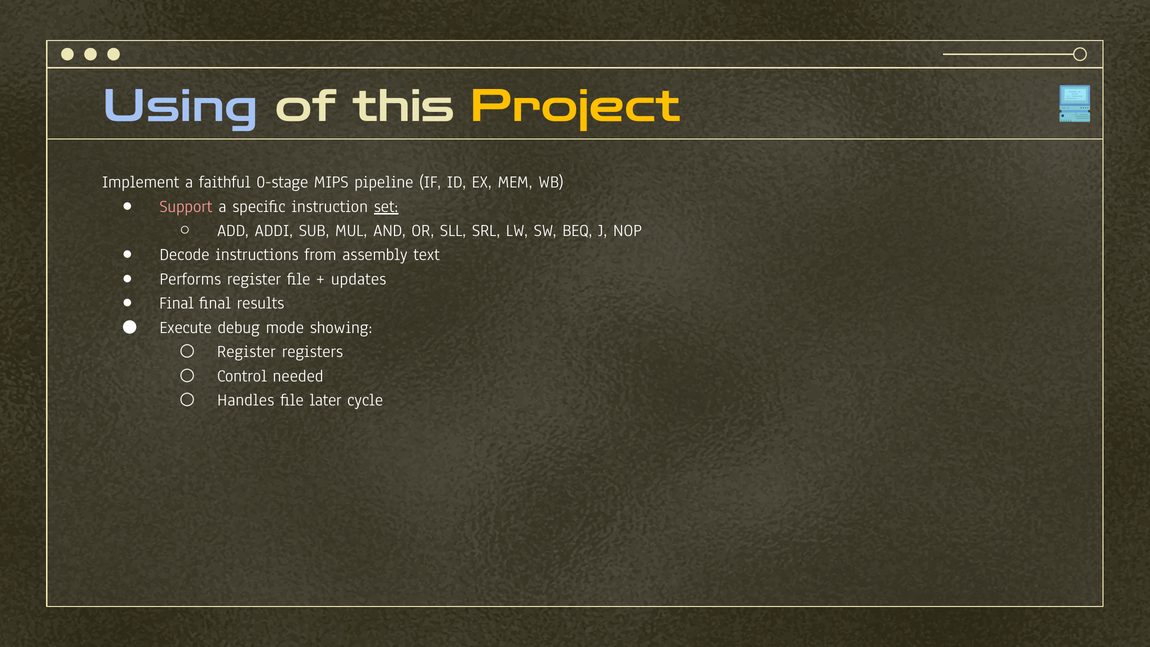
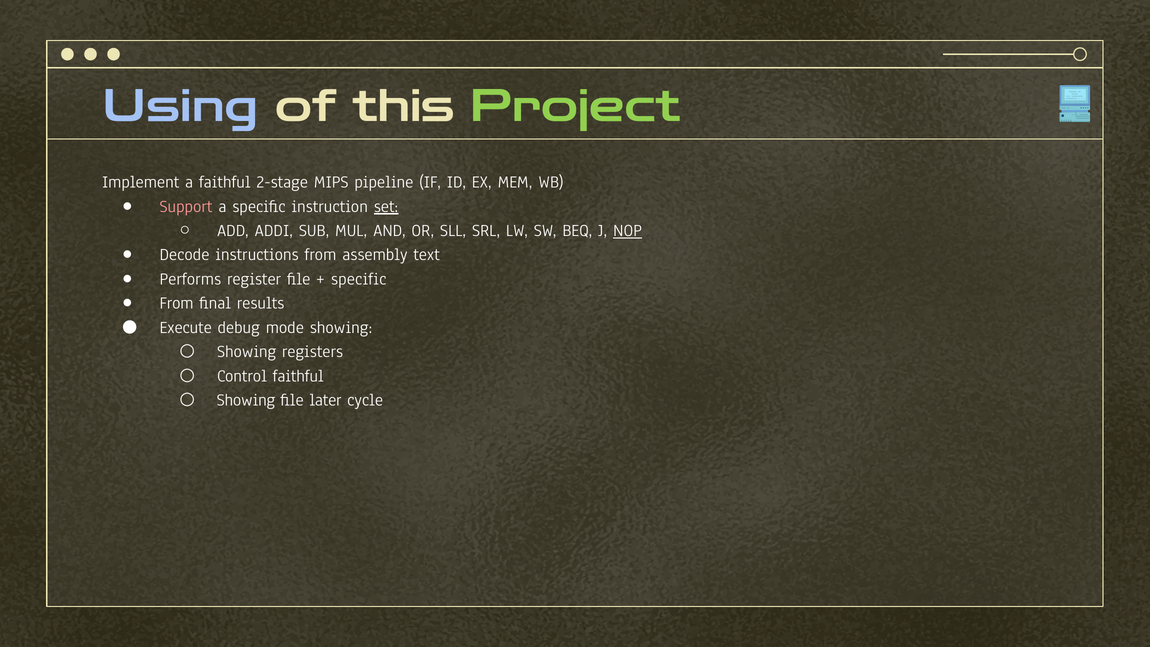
Project colour: yellow -> light green (575, 106)
0-stage: 0-stage -> 2-stage (282, 182)
NOP underline: none -> present (628, 230)
updates: updates -> specific (359, 279)
Final: Final -> From (177, 303)
Register: Register -> Showing (247, 352)
Control needed: needed -> faithful (298, 376)
Handles: Handles -> Showing (246, 400)
